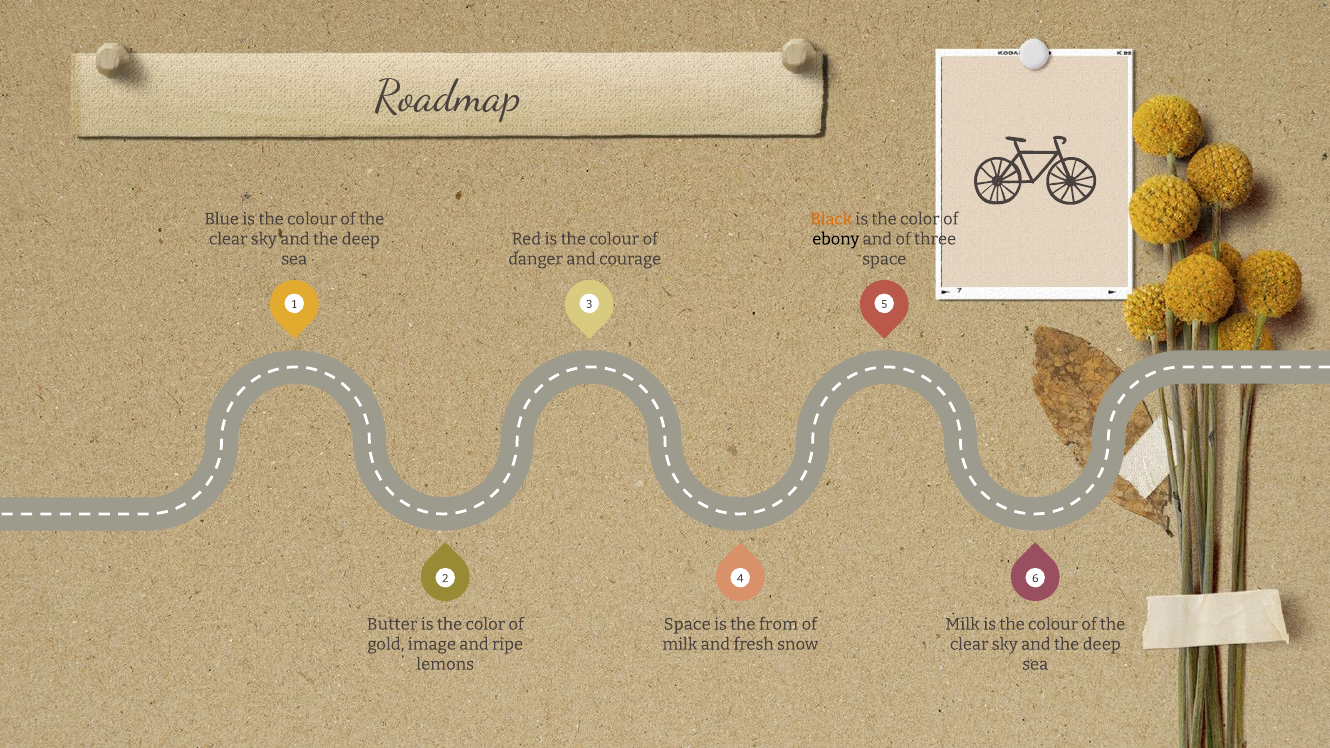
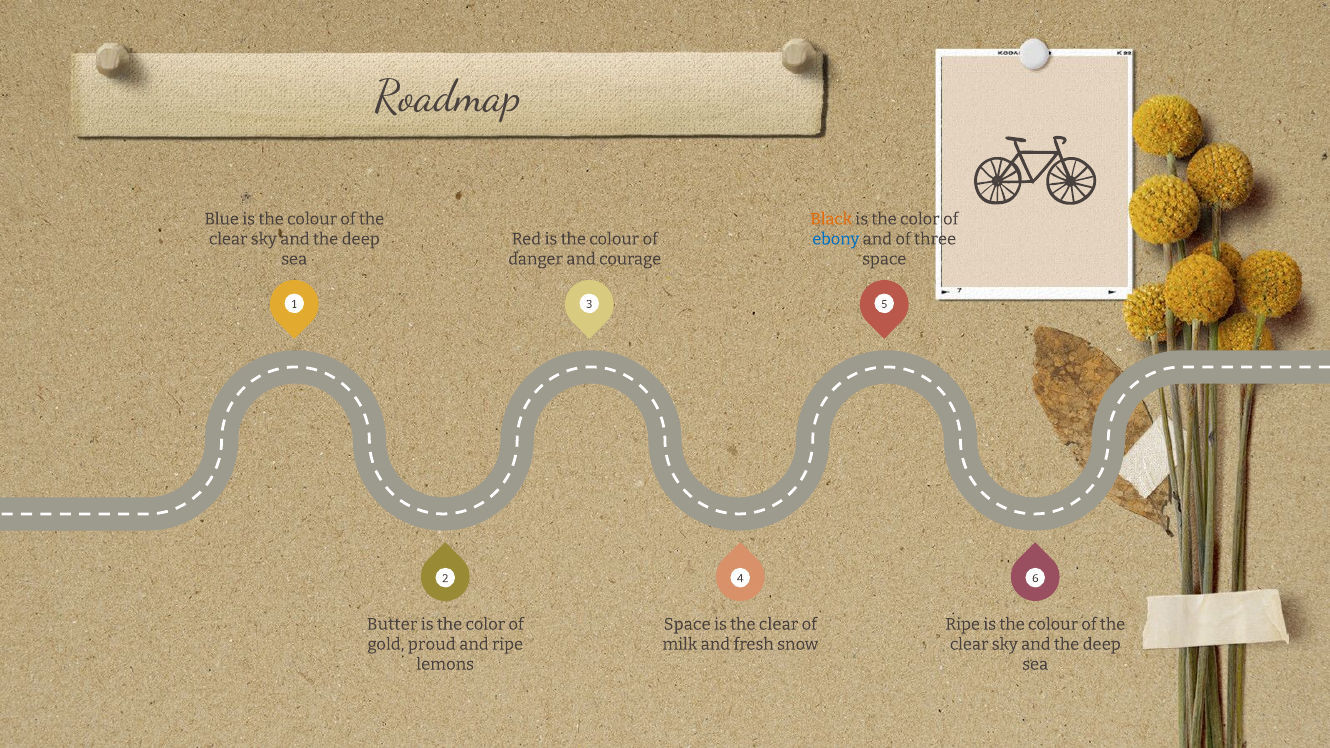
ebony colour: black -> blue (836, 239)
is the from: from -> clear (779, 624)
Milk: Milk -> Ripe (963, 624)
image: image -> proud (432, 644)
